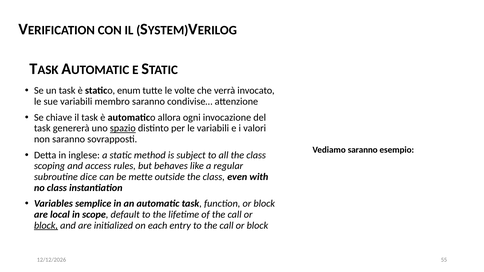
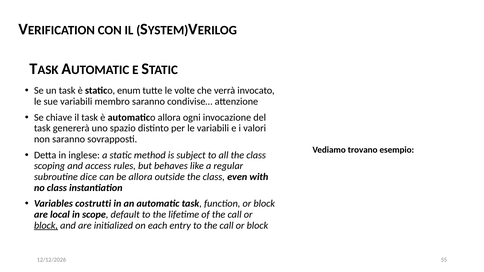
spazio underline: present -> none (123, 128)
Vediamo saranno: saranno -> trovano (363, 150)
be mette: mette -> allora (140, 177)
semplice: semplice -> costrutti (93, 204)
